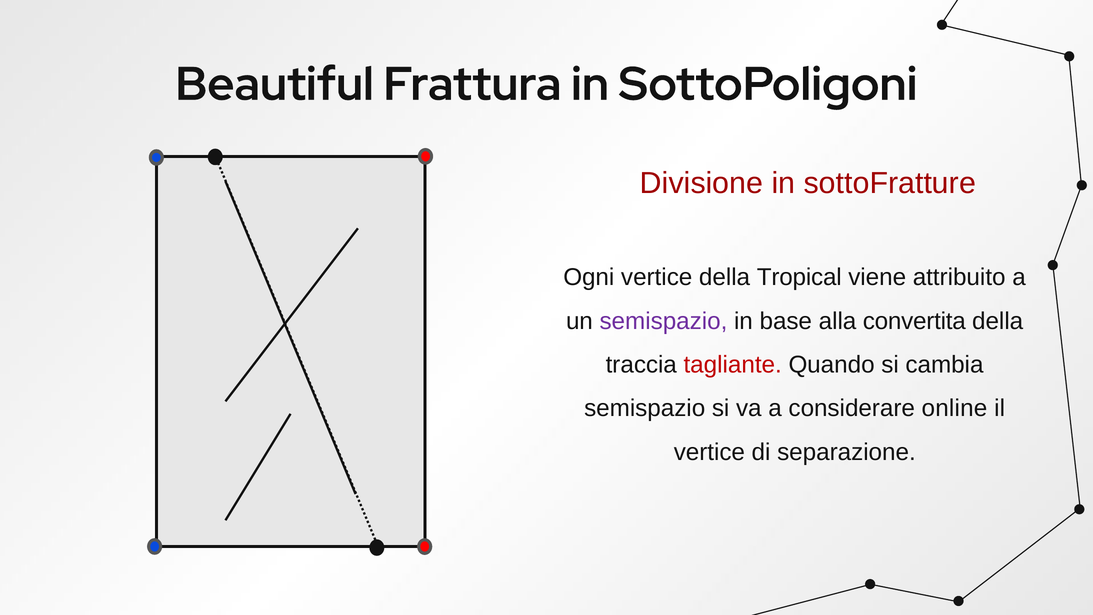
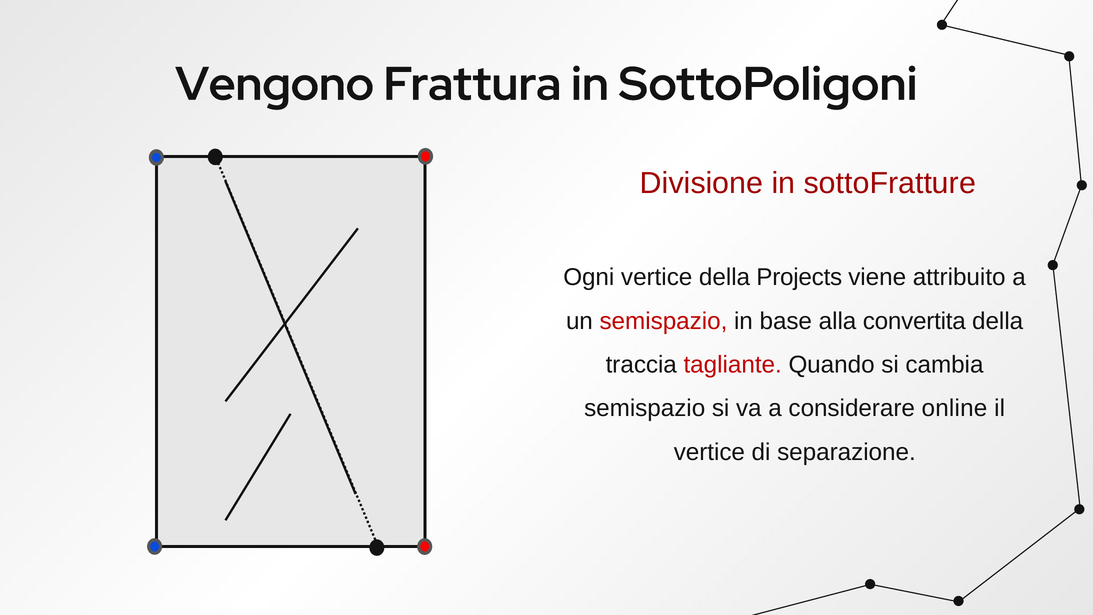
Beautiful: Beautiful -> Vengono (275, 84)
Tropical: Tropical -> Projects (799, 277)
semispazio colour: purple -> red (663, 321)
